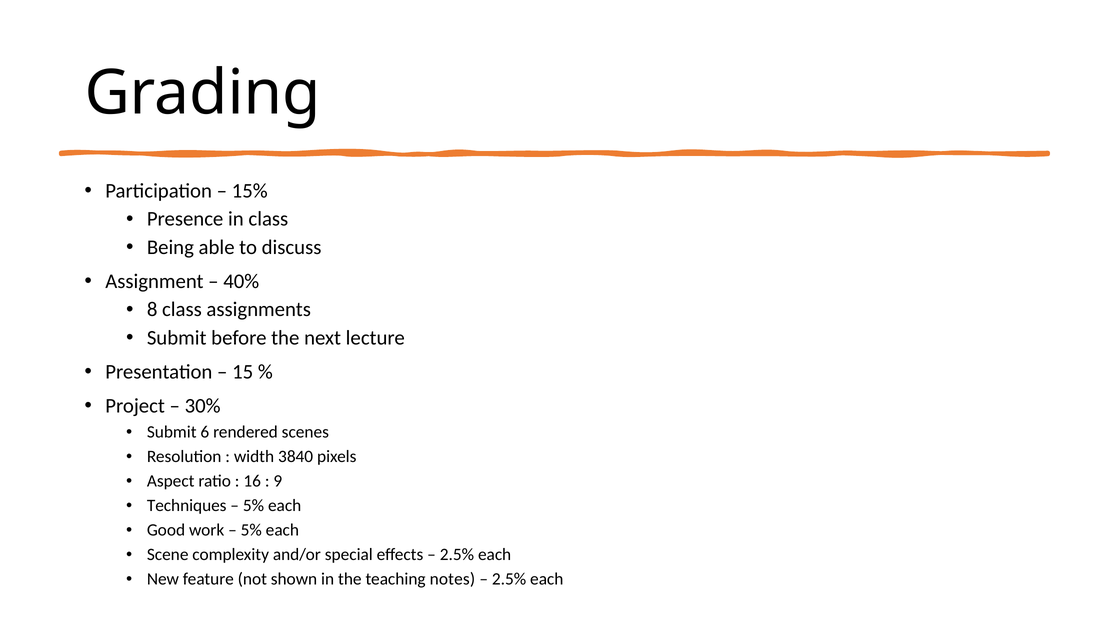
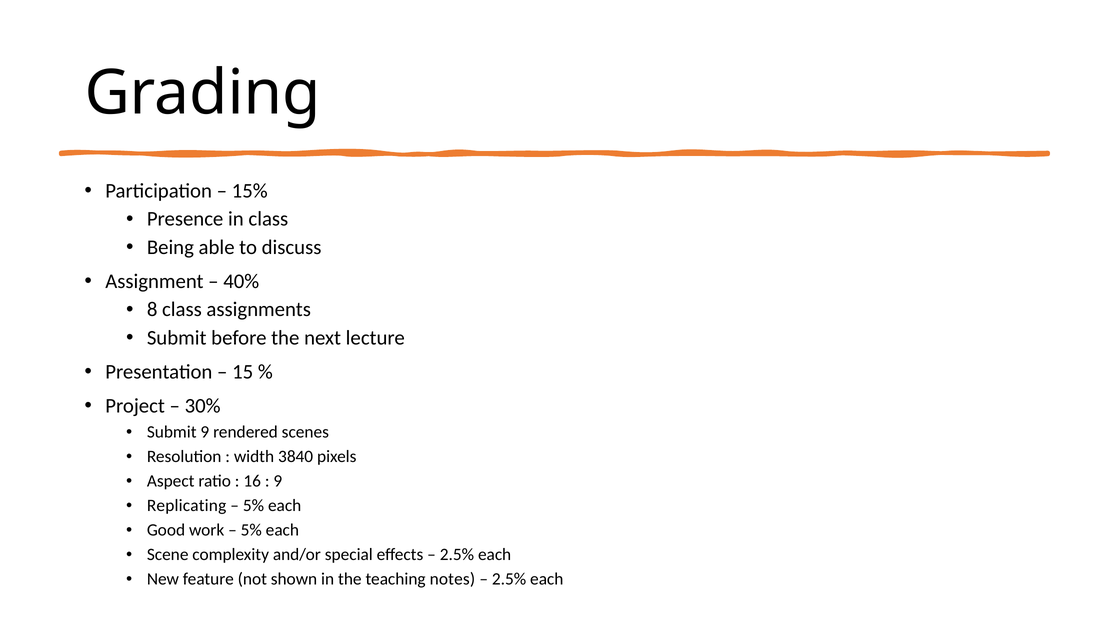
Submit 6: 6 -> 9 (205, 432)
Techniques: Techniques -> Replicating (187, 506)
